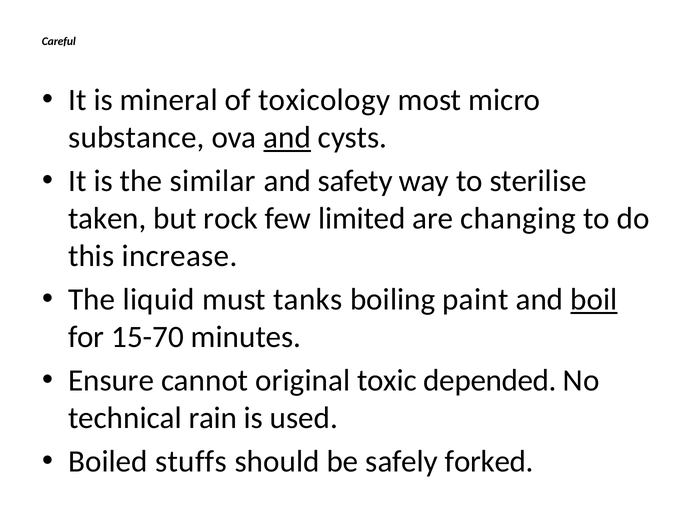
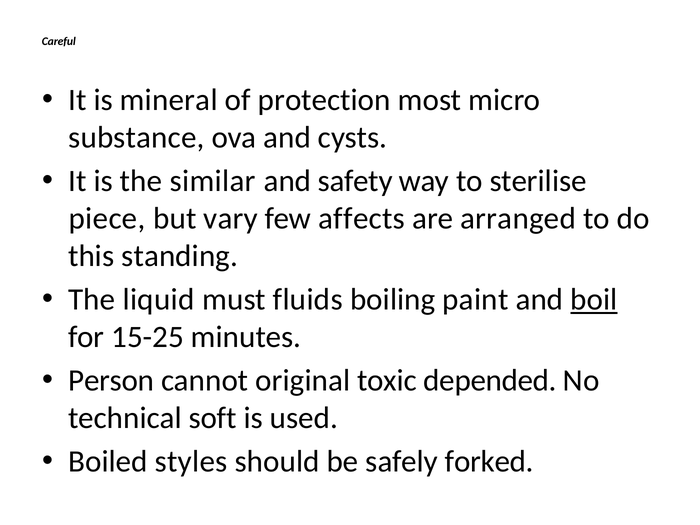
toxicology: toxicology -> protection (324, 100)
and underline: present -> none (287, 138)
taken: taken -> piece (107, 219)
rock: rock -> vary (231, 219)
limited: limited -> affects (362, 219)
changing: changing -> arranged (518, 219)
increase: increase -> standing (180, 256)
tanks: tanks -> fluids (308, 300)
15-70: 15-70 -> 15-25 (148, 337)
Ensure: Ensure -> Person (111, 380)
rain: rain -> soft (213, 418)
stuffs: stuffs -> styles (191, 461)
